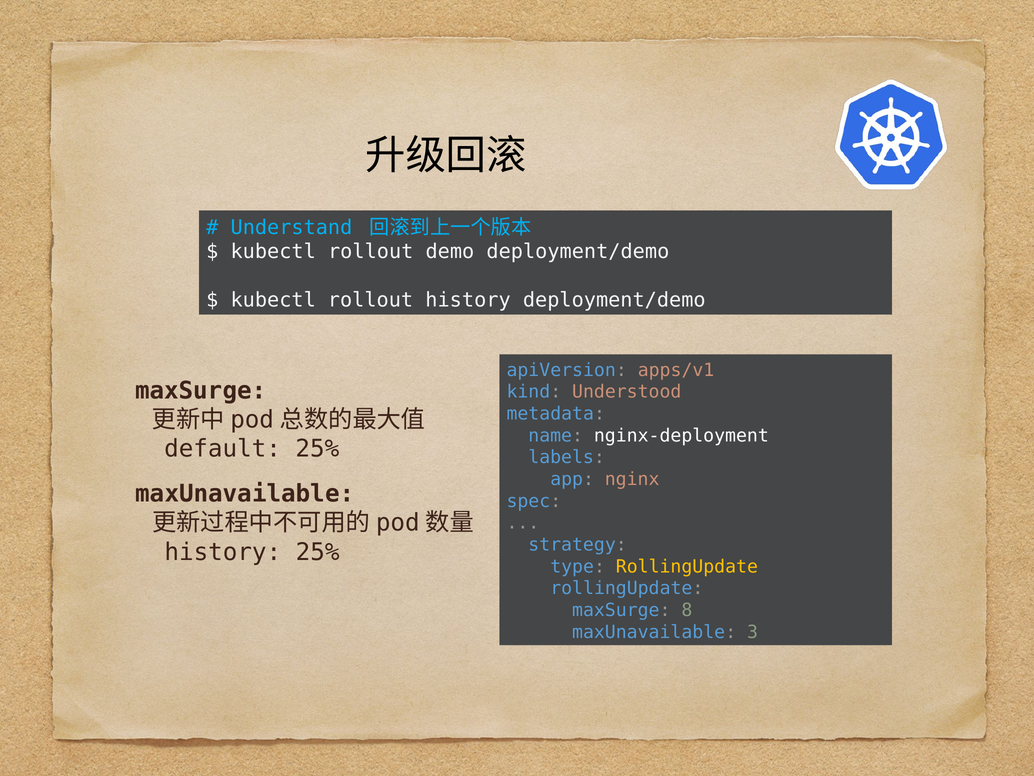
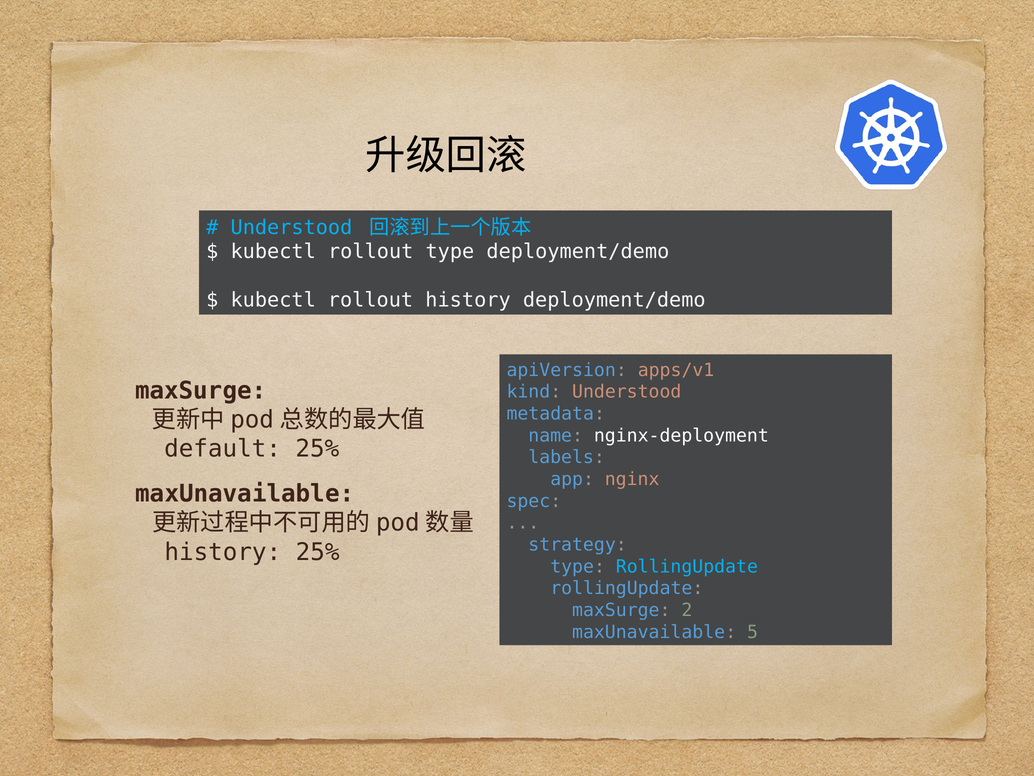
Understand: Understand -> Understood (291, 227)
rollout demo: demo -> type (450, 252)
RollingUpdate colour: yellow -> light blue (687, 566)
8: 8 -> 2 (687, 610)
3: 3 -> 5 (753, 632)
